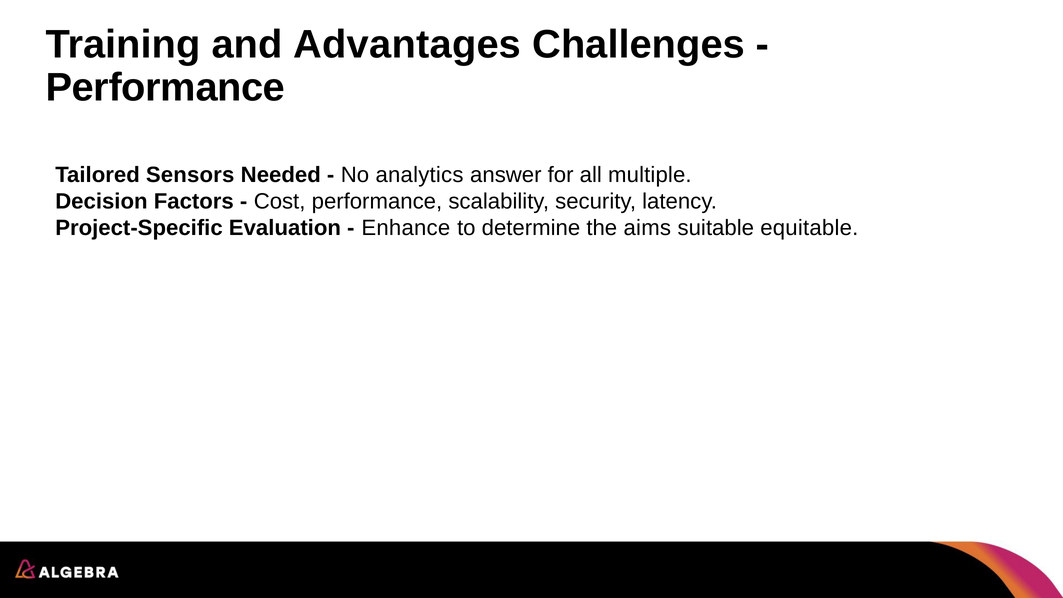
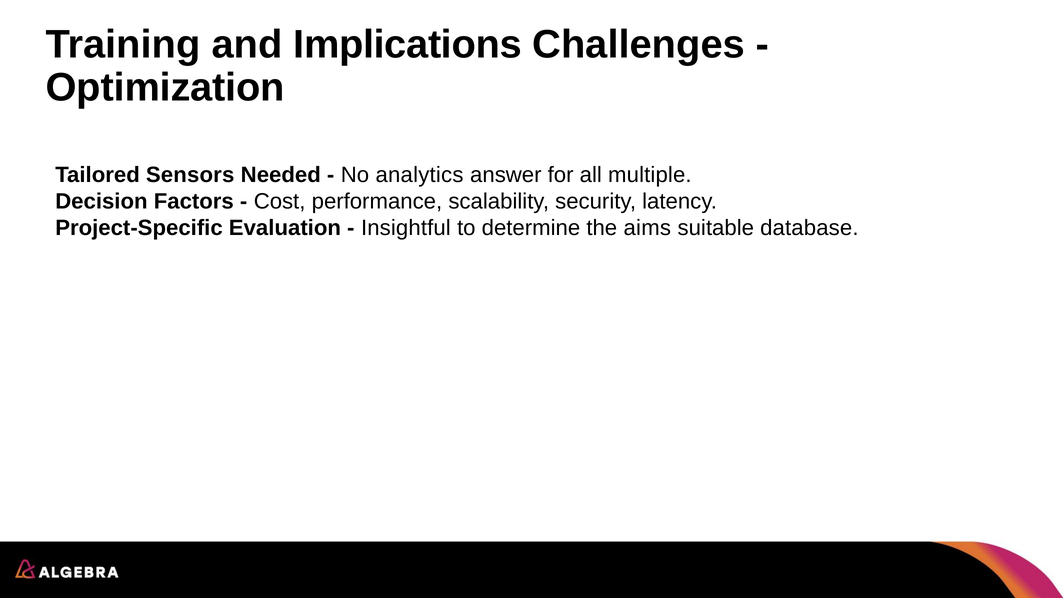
Advantages: Advantages -> Implications (407, 44)
Performance: Performance -> Optimization (165, 88)
Enhance: Enhance -> Insightful (406, 228)
equitable: equitable -> database (809, 228)
